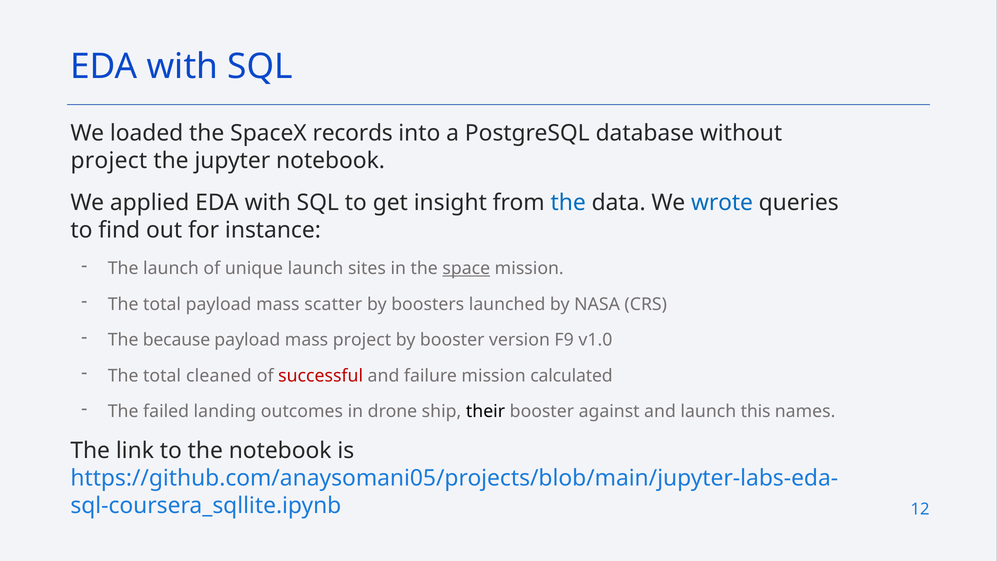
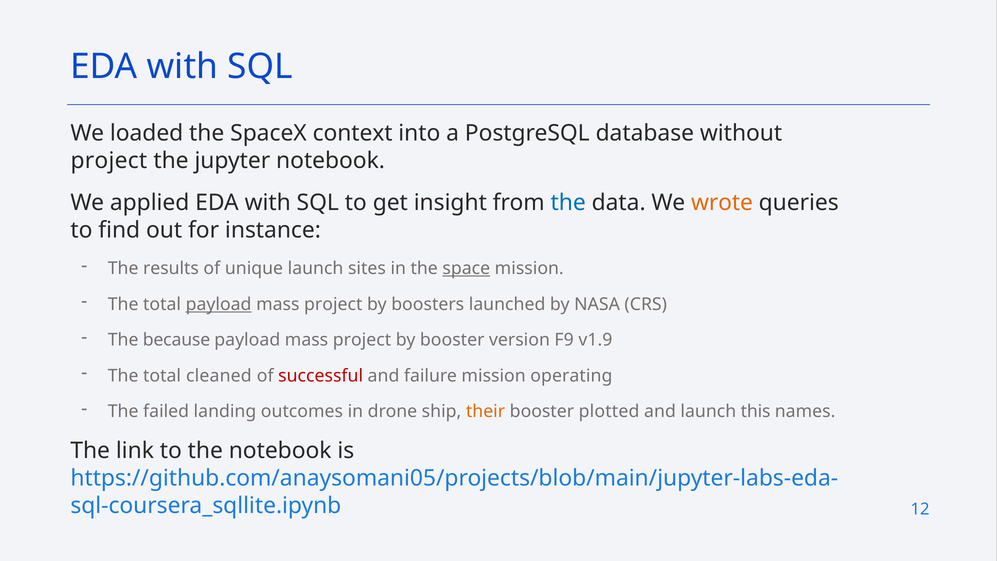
records: records -> context (353, 133)
wrote colour: blue -> orange (722, 203)
The launch: launch -> results (171, 269)
payload underline: none -> present (219, 304)
scatter: scatter -> project (333, 304)
v1.0: v1.0 -> v1.9 (595, 340)
calculated: calculated -> operating (571, 376)
their colour: black -> orange (486, 411)
against: against -> plotted (609, 411)
